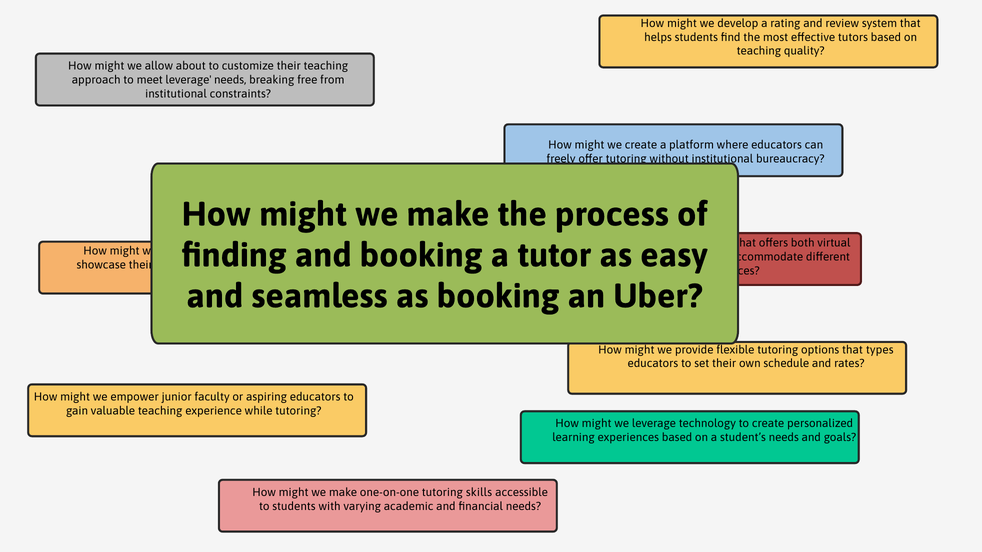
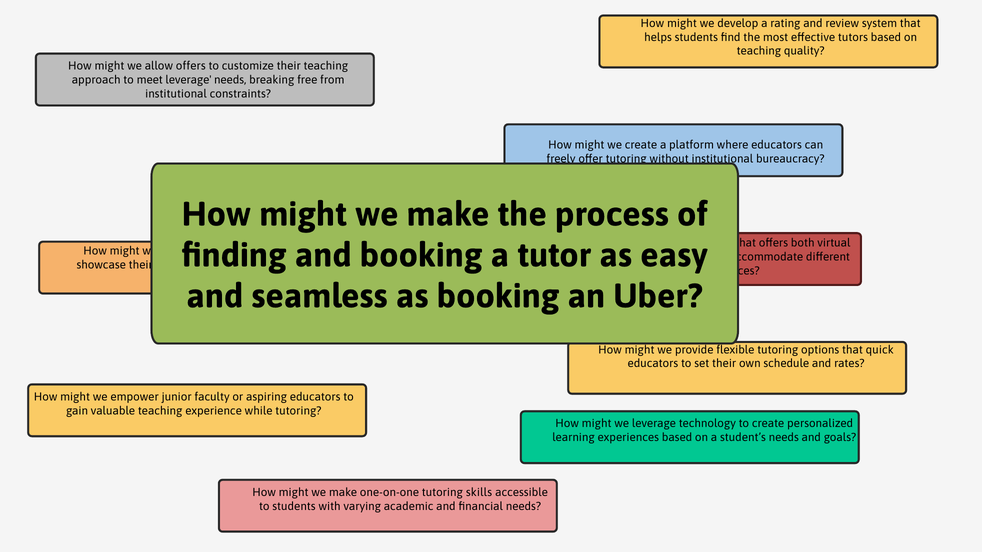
allow about: about -> offers (191, 66)
types: types -> quick (880, 350)
